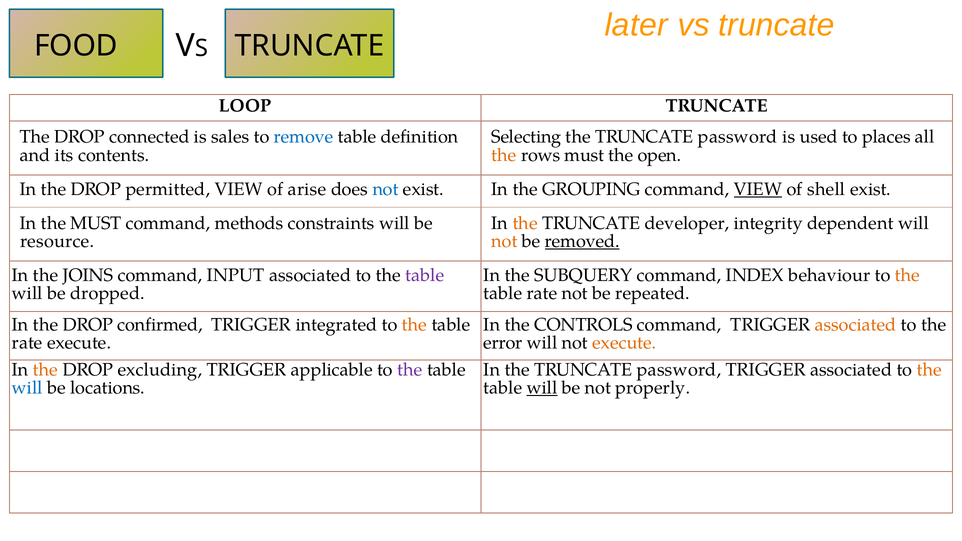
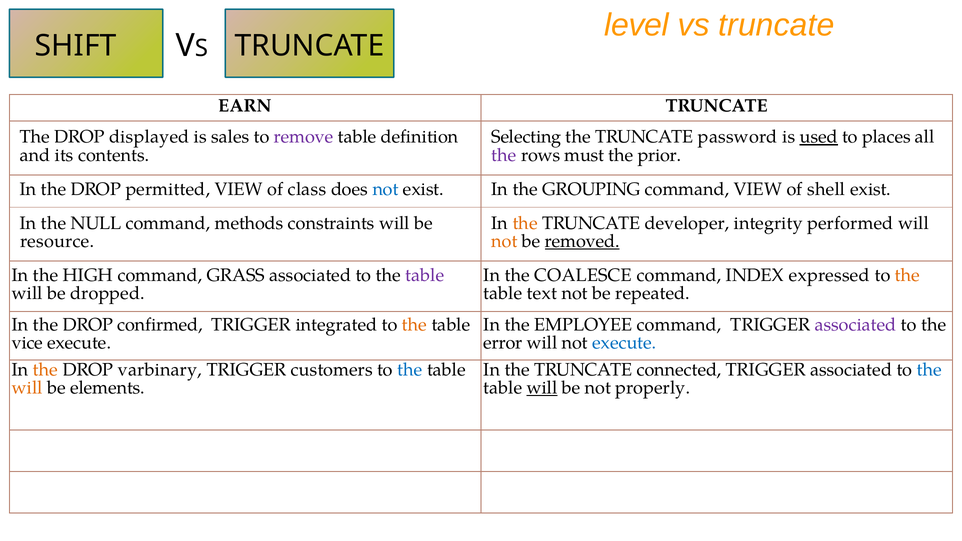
later: later -> level (637, 25)
FOOD: FOOD -> SHIFT (76, 46)
LOOP: LOOP -> EARN (245, 106)
connected: connected -> displayed (149, 137)
remove colour: blue -> purple (304, 137)
used underline: none -> present (819, 137)
the colour: orange -> purple (504, 155)
open: open -> prior (659, 155)
arise: arise -> class (307, 189)
VIEW underline: present -> none (758, 189)
the MUST: MUST -> NULL (96, 223)
dependent: dependent -> performed (850, 223)
JOINS: JOINS -> HIGH (88, 275)
INPUT: INPUT -> GRASS (236, 275)
SUBQUERY: SUBQUERY -> COALESCE (583, 275)
behaviour: behaviour -> expressed (829, 275)
rate: rate -> text (542, 294)
CONTROLS: CONTROLS -> EMPLOYEE (583, 325)
associated colour: orange -> purple (856, 325)
rate: rate -> vice (27, 343)
execute colour: orange -> blue (624, 343)
excluding: excluding -> varbinary (160, 370)
applicable: applicable -> customers (332, 370)
the colour: purple -> blue (410, 370)
In the TRUNCATE password: password -> connected (679, 370)
the colour: orange -> blue (929, 370)
will colour: blue -> orange (27, 388)
locations: locations -> elements (108, 388)
